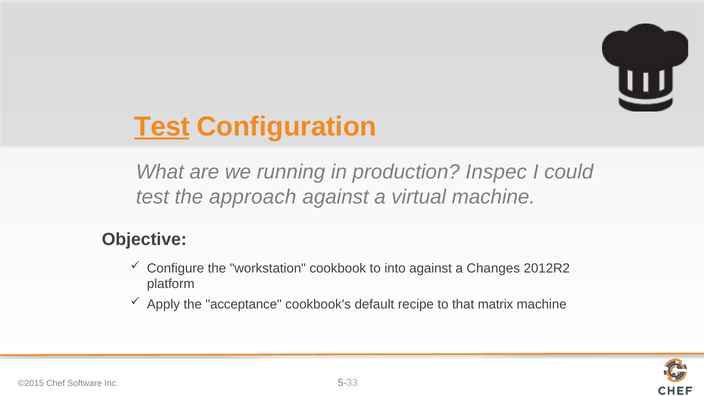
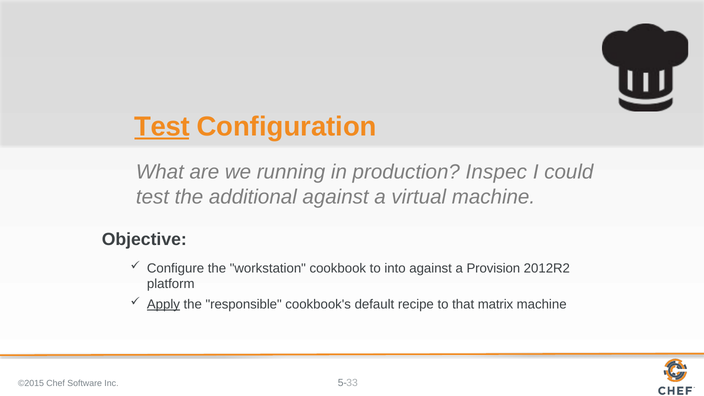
approach: approach -> additional (253, 197)
Changes: Changes -> Provision (493, 268)
Apply underline: none -> present (163, 304)
acceptance: acceptance -> responsible (244, 304)
